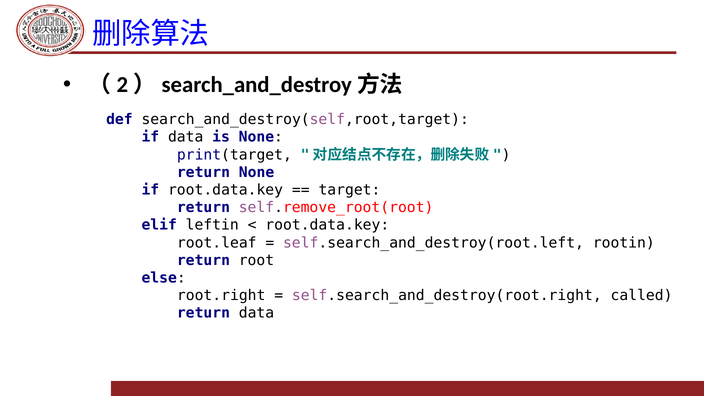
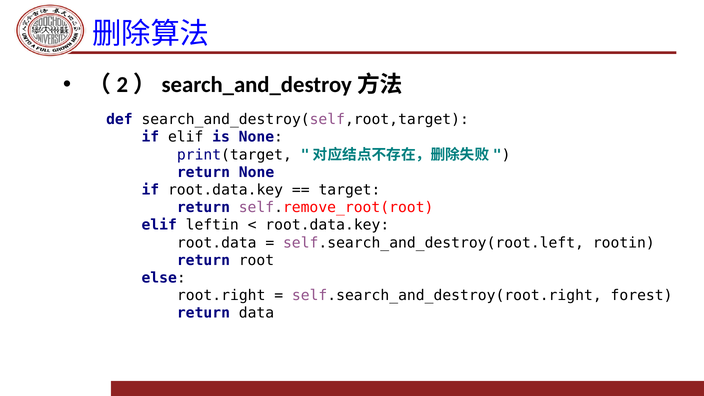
if data: data -> elif (186, 137)
root.leaf: root.leaf -> root.data (217, 243)
called: called -> forest (642, 296)
